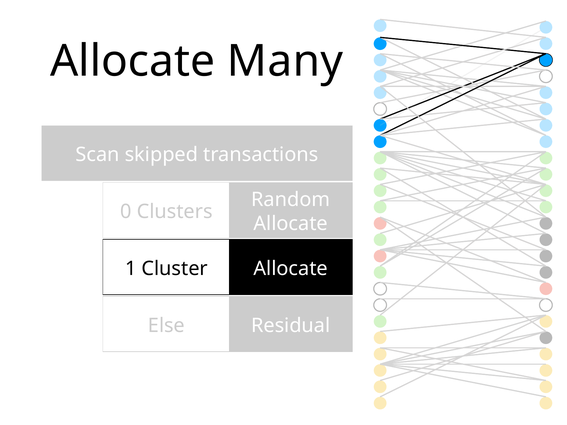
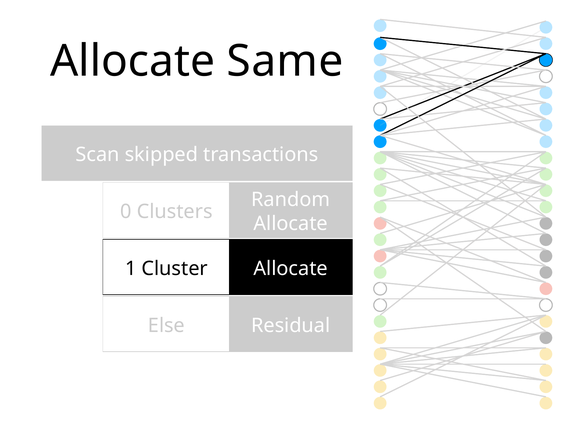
Many: Many -> Same (285, 61)
